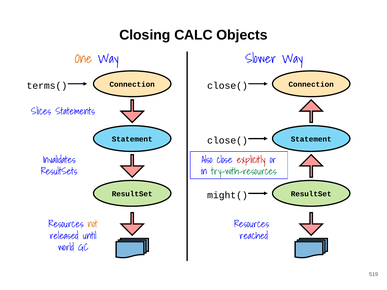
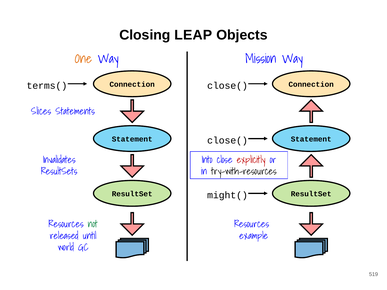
CALC: CALC -> LEAP (193, 35)
Slower: Slower -> Mission (261, 59)
Also: Also -> Into (207, 160)
try-with-resources colour: green -> black (244, 172)
not colour: orange -> green (93, 224)
reached: reached -> example (254, 236)
